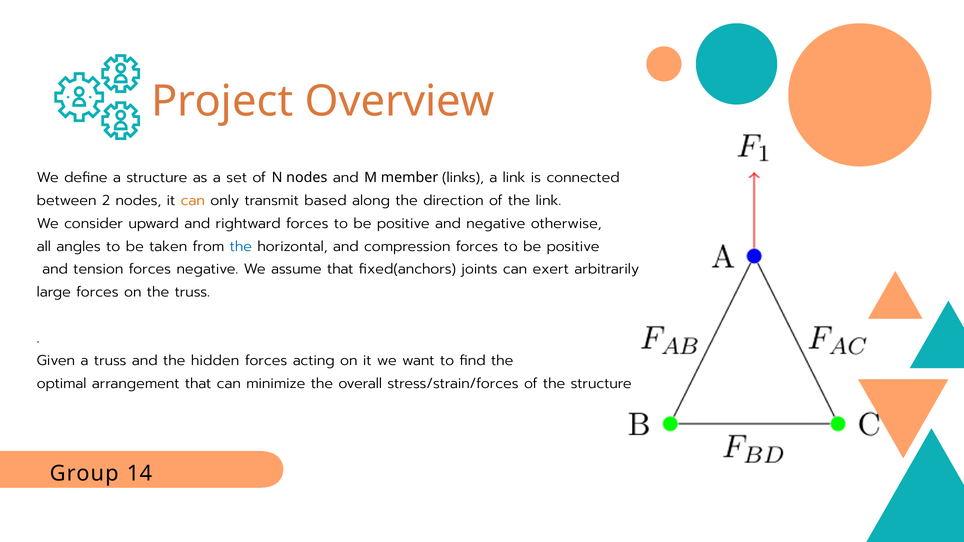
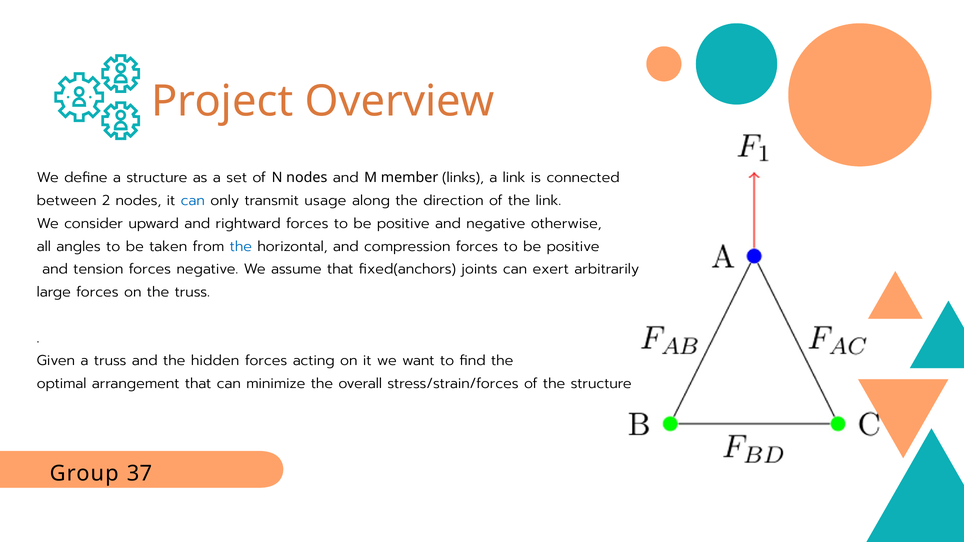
can colour: orange -> blue (193, 201)
based: based -> usage (325, 201)
14: 14 -> 37 (139, 474)
